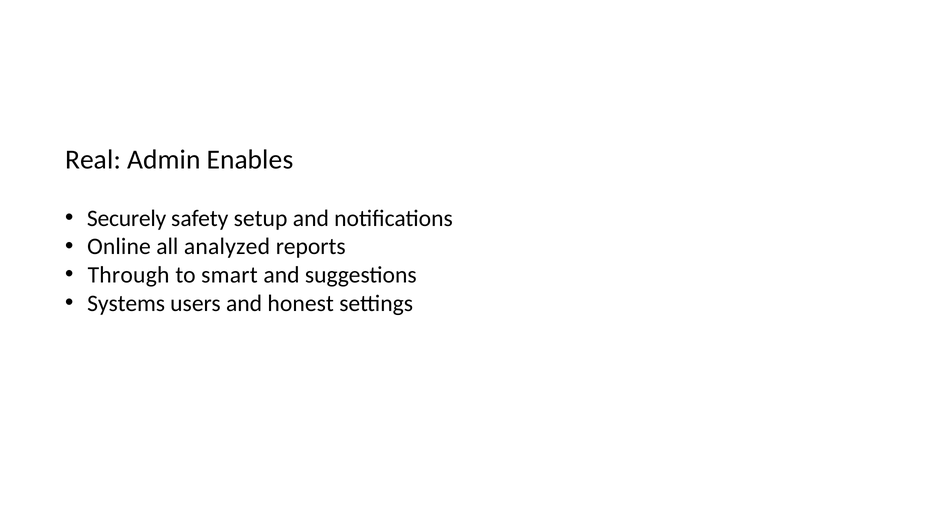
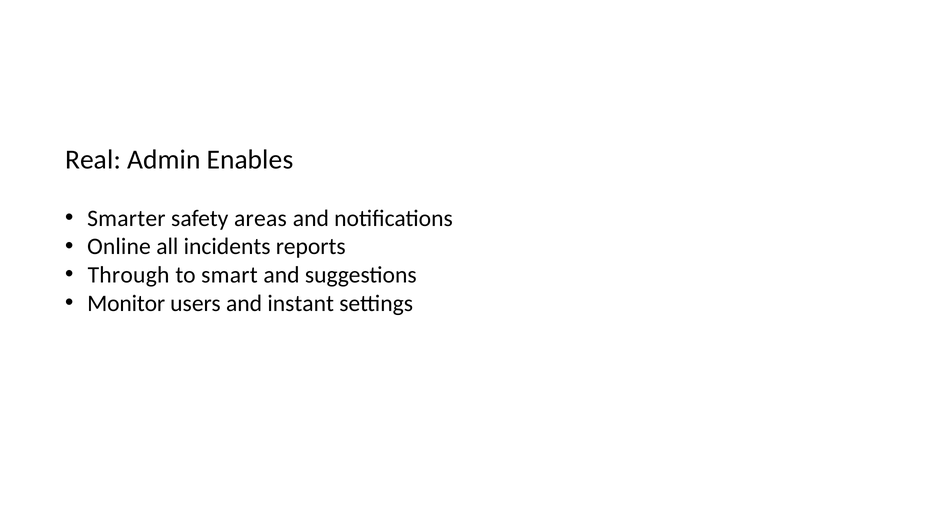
Securely: Securely -> Smarter (126, 218)
setup: setup -> areas (260, 218)
analyzed: analyzed -> incidents (227, 247)
Systems: Systems -> Monitor (126, 303)
honest: honest -> instant (301, 303)
